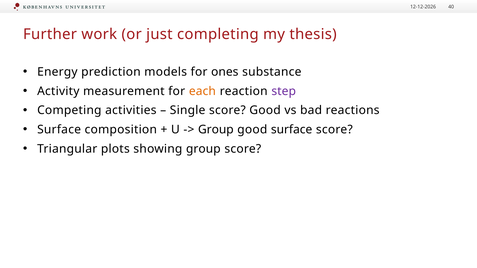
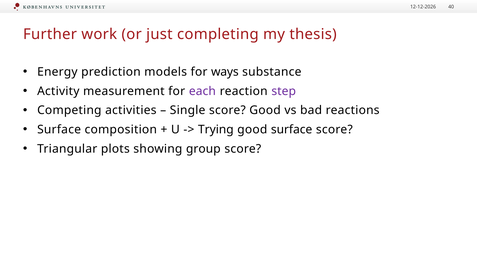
ones: ones -> ways (225, 72)
each colour: orange -> purple (202, 91)
Group: Group -> Trying (216, 130)
